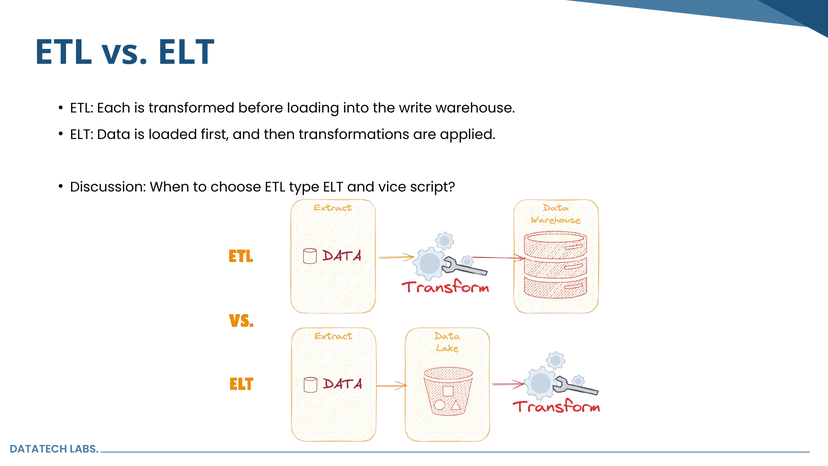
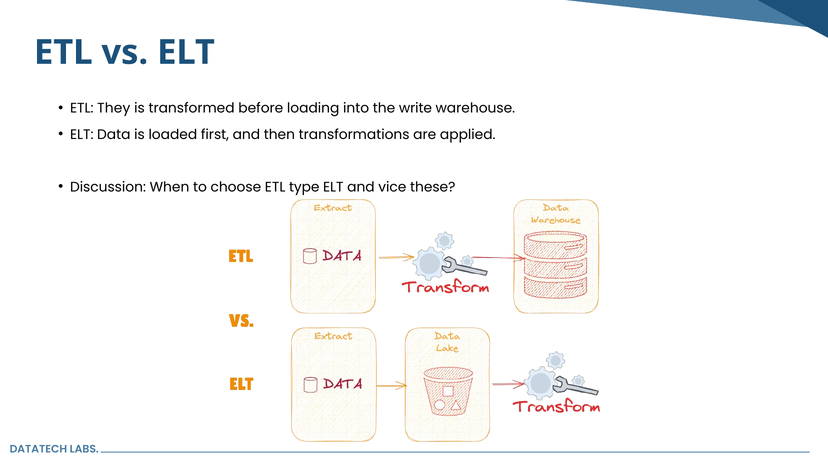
Each: Each -> They (114, 108)
script: script -> these (433, 187)
